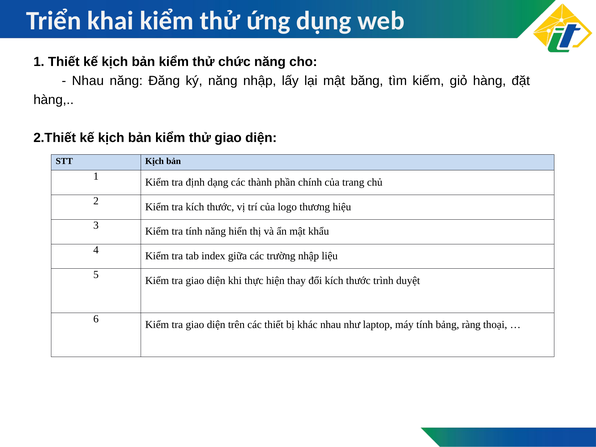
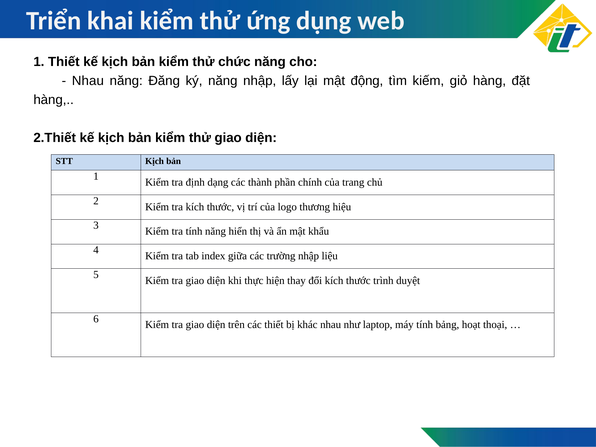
băng: băng -> động (367, 81)
ràng: ràng -> hoạt (471, 325)
